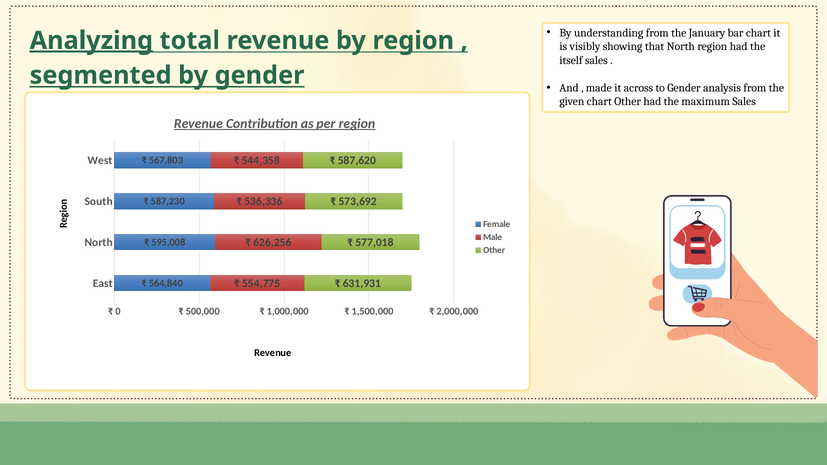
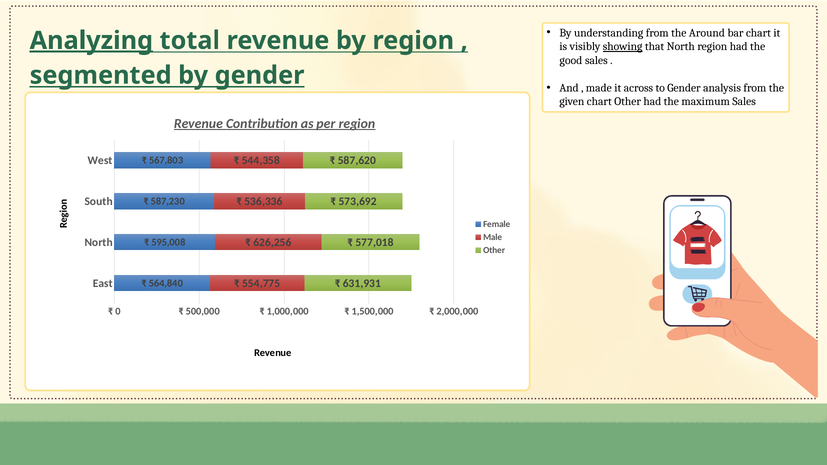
January: January -> Around (707, 33)
showing underline: none -> present (623, 47)
itself: itself -> good (571, 60)
